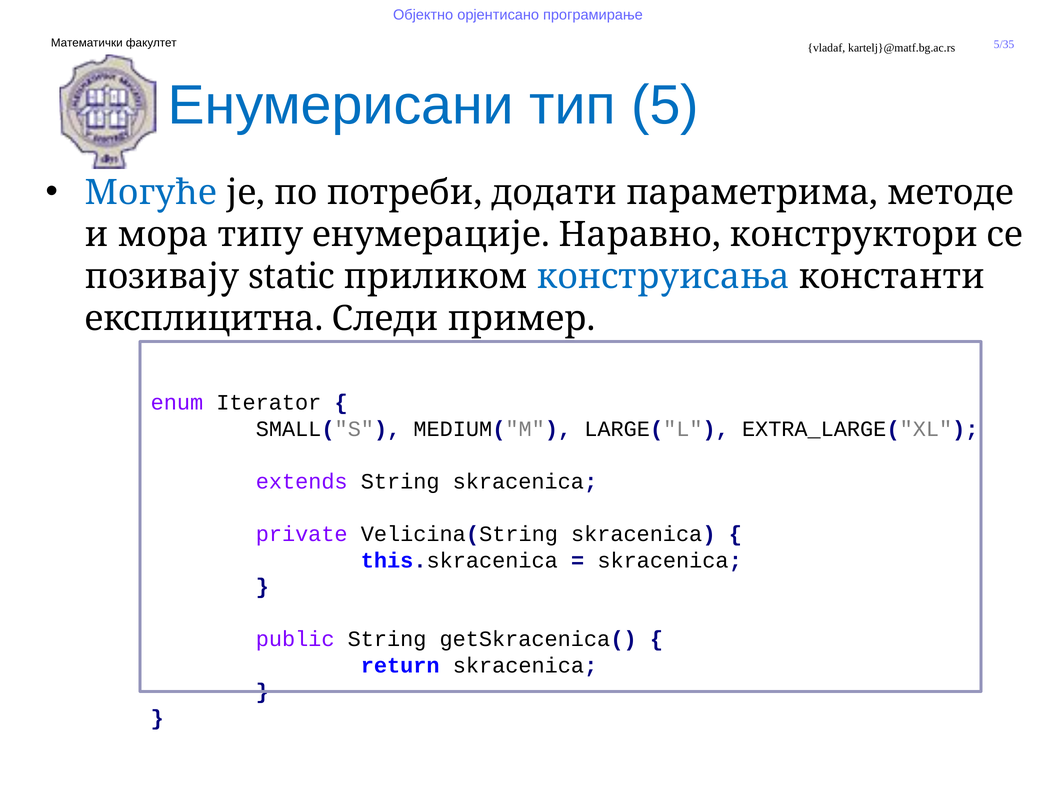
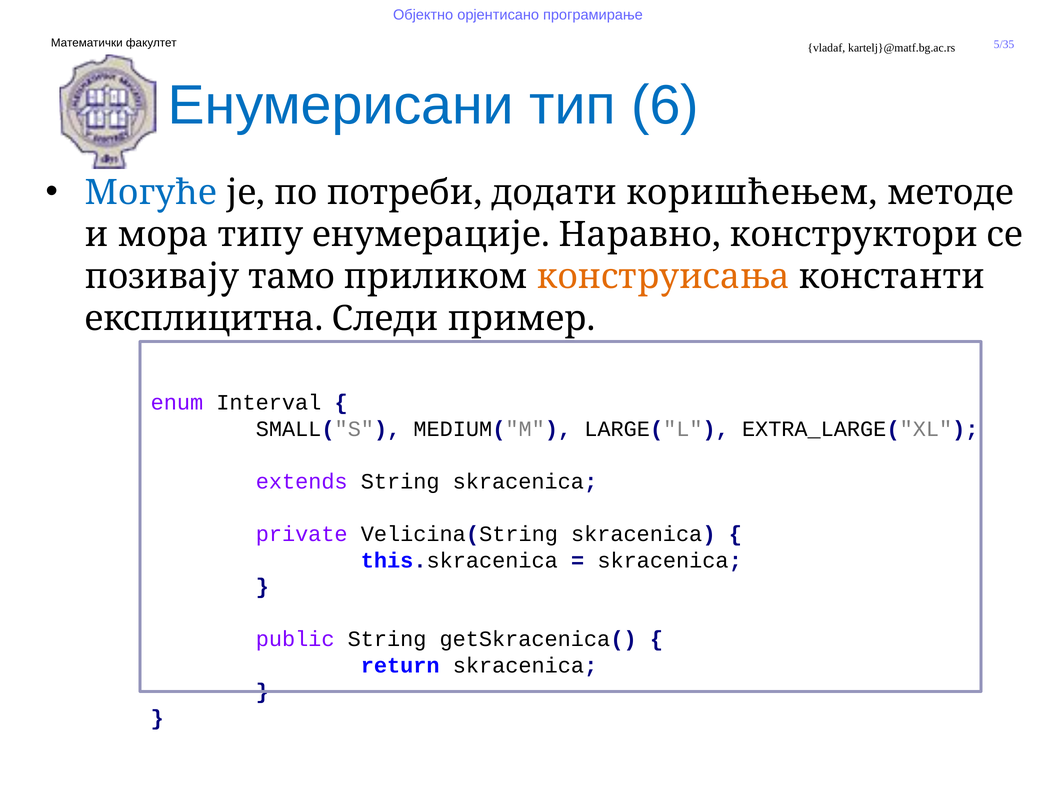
5: 5 -> 6 (665, 105)
параметрима: параметрима -> коришћењем (752, 193)
static: static -> тамо (292, 277)
конструисања colour: blue -> orange (663, 277)
Iterator: Iterator -> Interval (269, 403)
